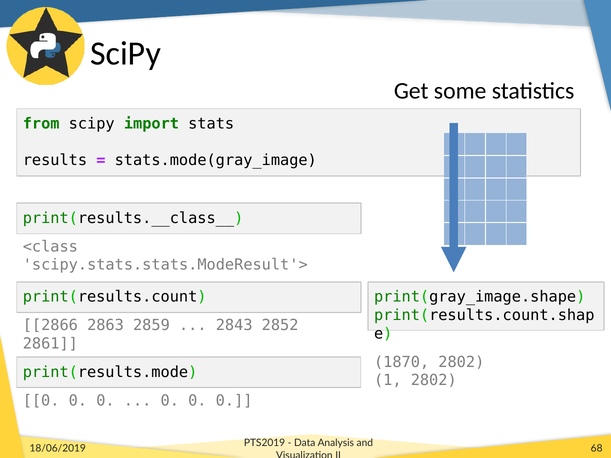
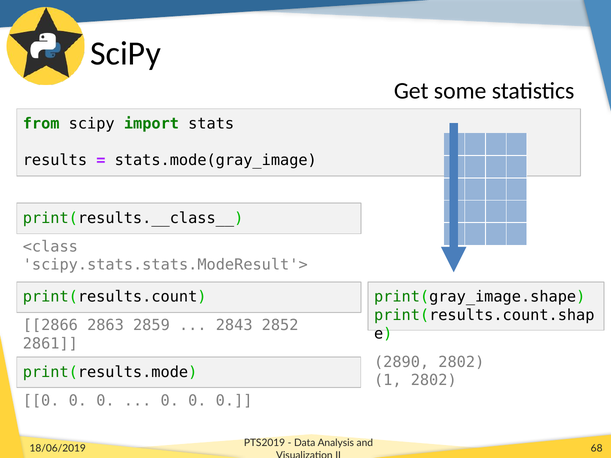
1870: 1870 -> 2890 (402, 362)
